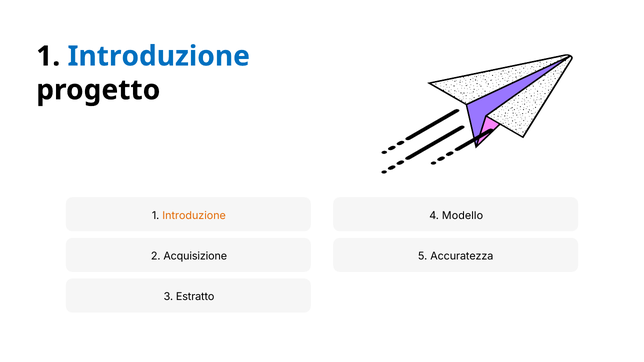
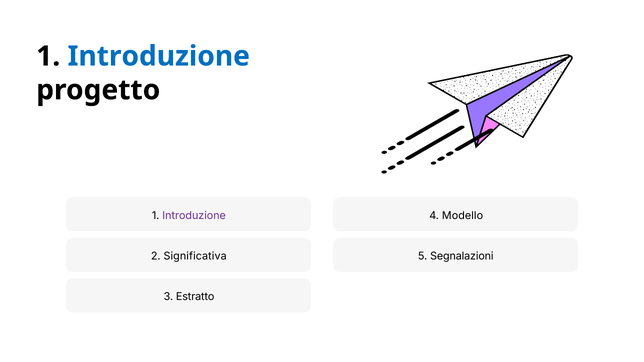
Introduzione colour: orange -> purple (194, 216)
Acquisizione: Acquisizione -> Significativa (195, 256)
Accuratezza: Accuratezza -> Segnalazioni (462, 256)
